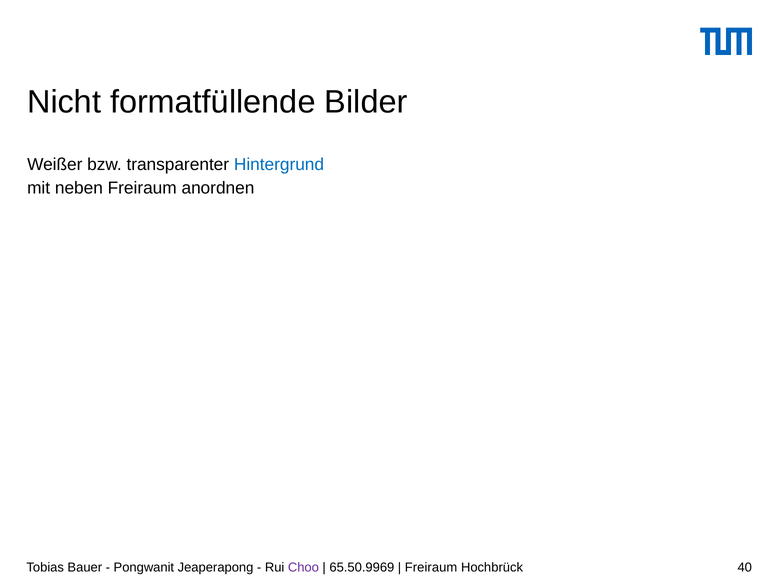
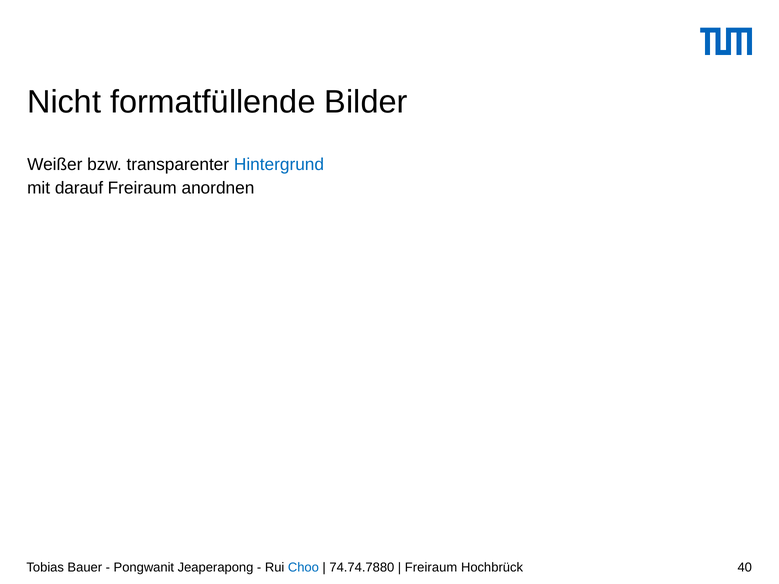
neben: neben -> darauf (79, 188)
Choo colour: purple -> blue (303, 568)
65.50.9969: 65.50.9969 -> 74.74.7880 (362, 568)
